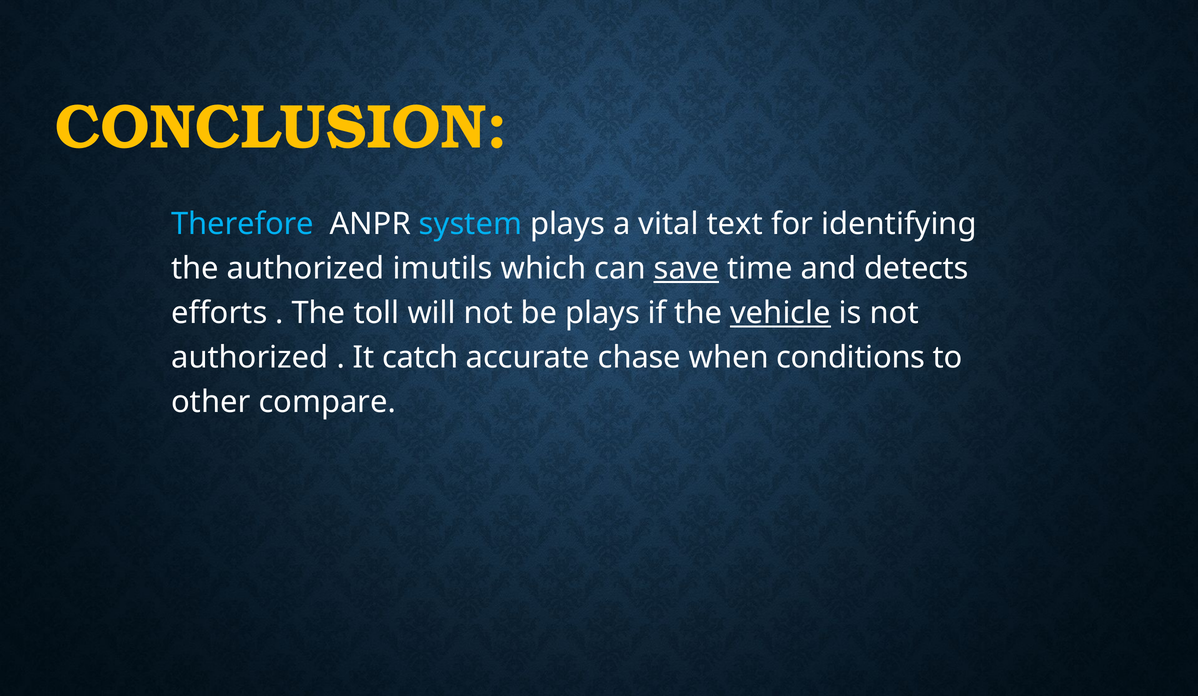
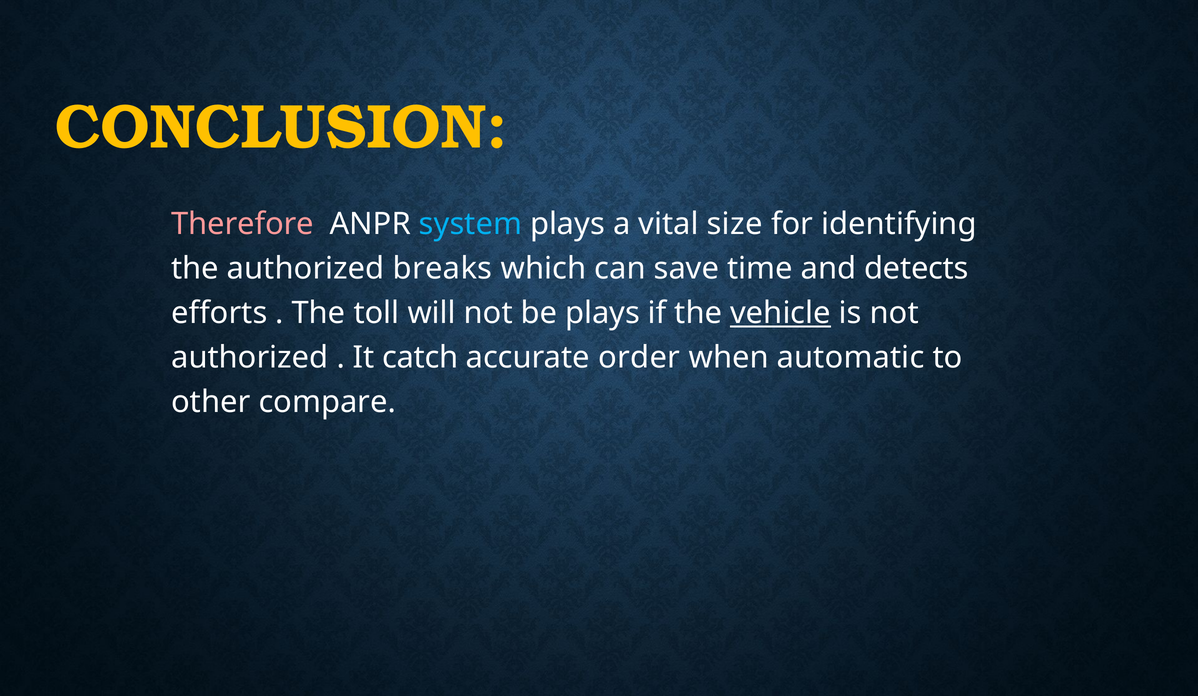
Therefore colour: light blue -> pink (242, 224)
text: text -> size (735, 224)
imutils: imutils -> breaks (442, 269)
save underline: present -> none (686, 269)
chase: chase -> order (639, 358)
conditions: conditions -> automatic (851, 358)
